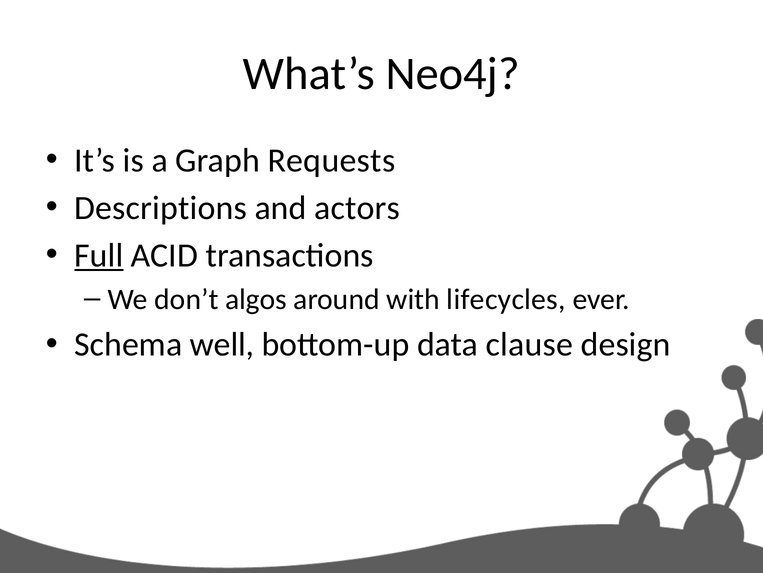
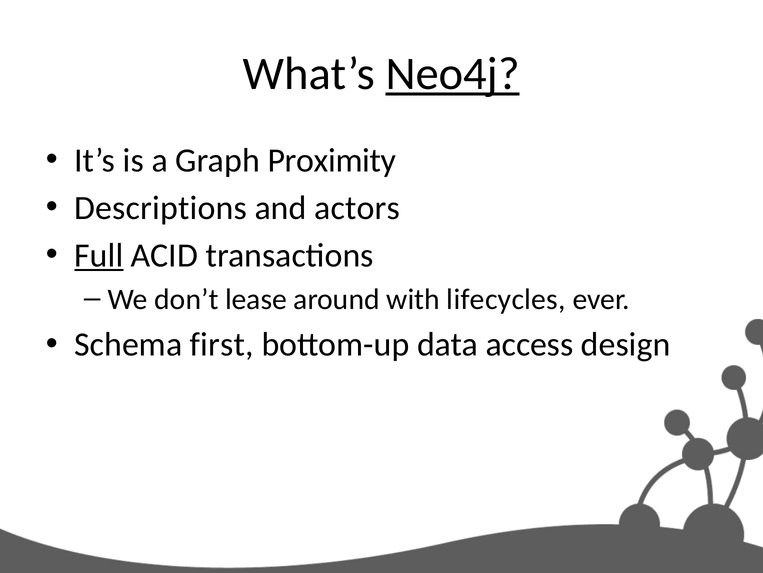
Neo4j underline: none -> present (453, 74)
Requests: Requests -> Proximity (332, 160)
algos: algos -> lease (256, 299)
well: well -> first (222, 344)
clause: clause -> access (530, 344)
